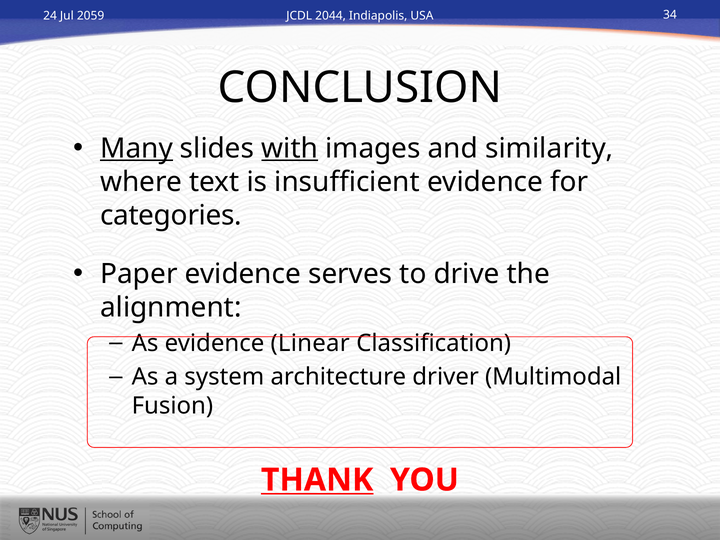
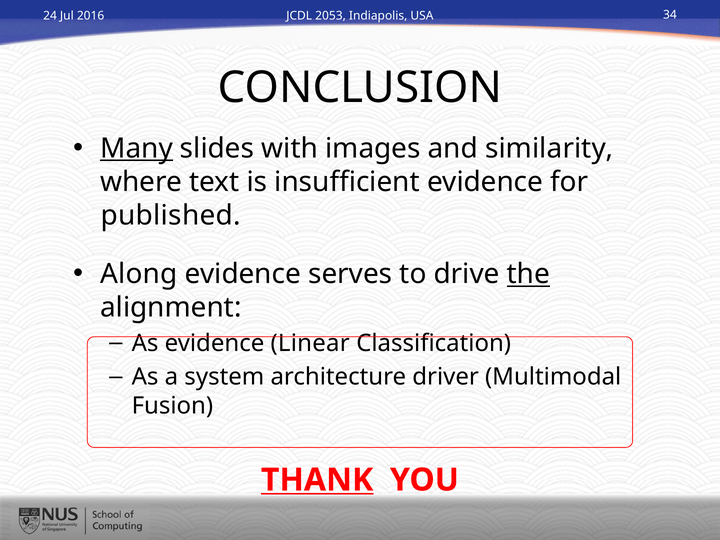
2059: 2059 -> 2016 (91, 16)
2044: 2044 -> 2053 (331, 16)
with underline: present -> none (290, 148)
categories: categories -> published (171, 215)
Paper: Paper -> Along (139, 274)
the underline: none -> present (528, 274)
